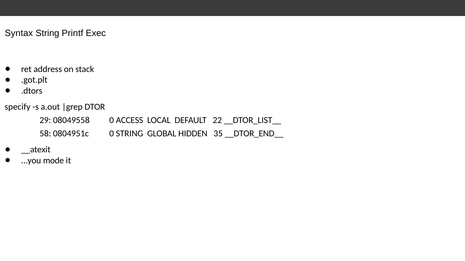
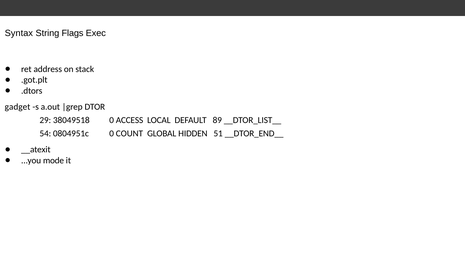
Printf: Printf -> Flags (73, 33)
specify: specify -> gadget (18, 107)
08049558: 08049558 -> 38049518 (71, 120)
22: 22 -> 89 (217, 120)
58: 58 -> 54 (45, 134)
0 STRING: STRING -> COUNT (129, 134)
35: 35 -> 51 (218, 134)
